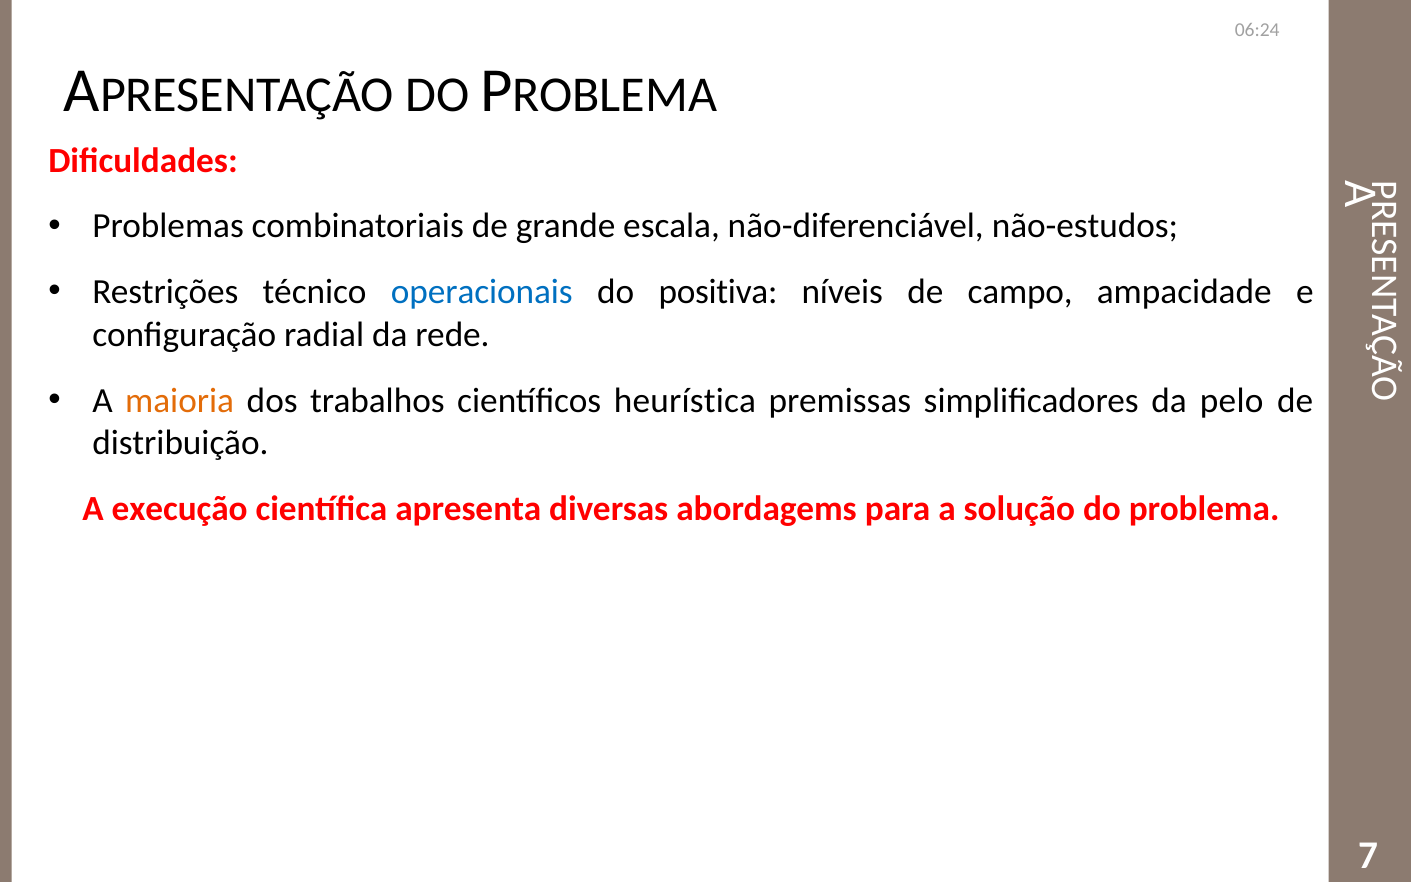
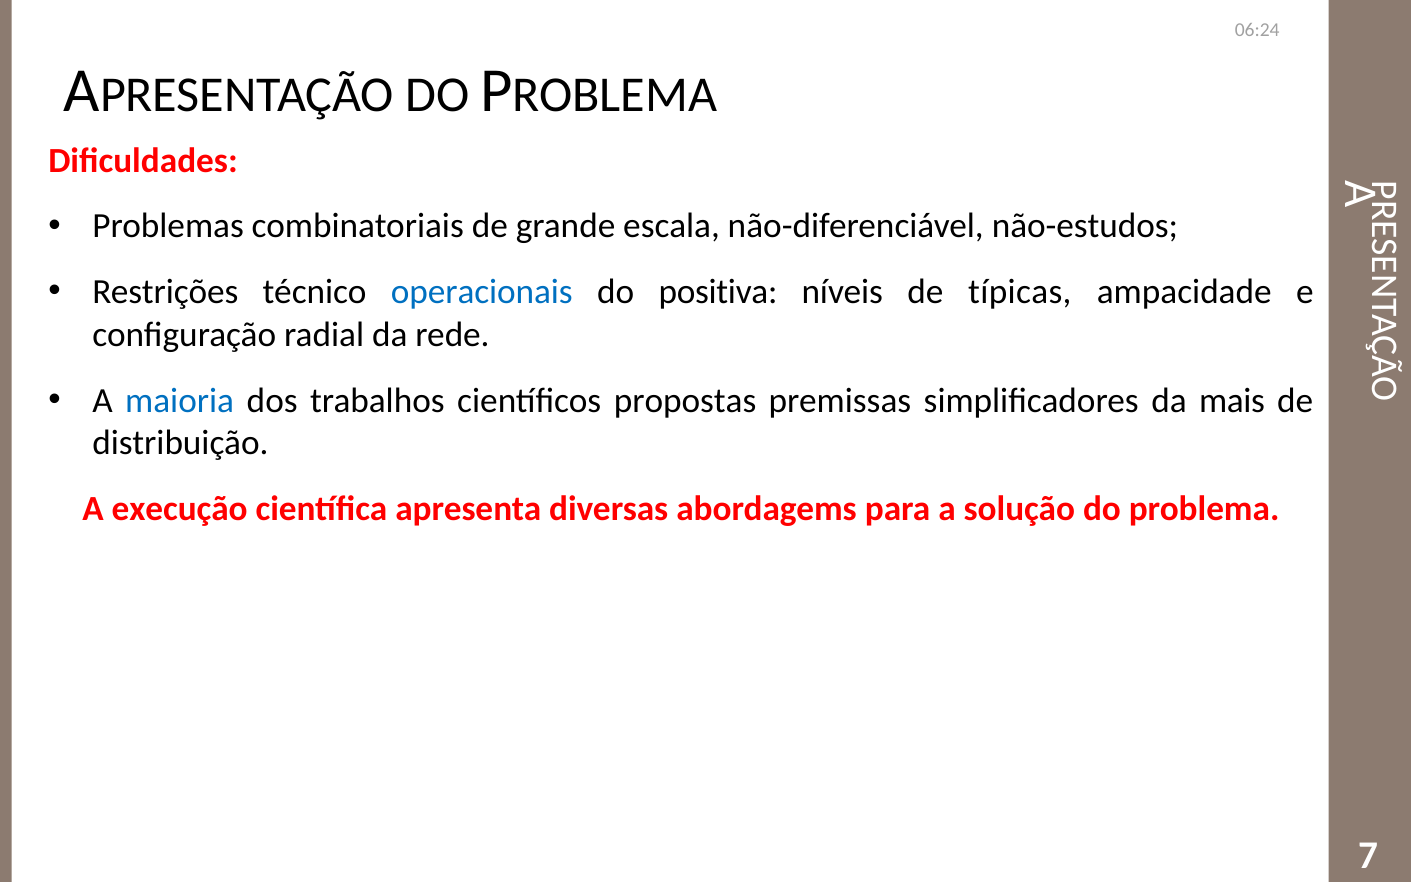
campo: campo -> típicas (1020, 292)
maioria colour: orange -> blue (180, 400)
heurística: heurística -> propostas (685, 400)
pelo: pelo -> mais (1232, 400)
